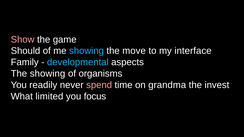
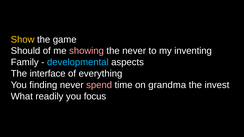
Show colour: pink -> yellow (23, 40)
showing colour: light blue -> pink (86, 51)
the move: move -> never (134, 51)
interface: interface -> inventing (193, 51)
The showing: showing -> interface (48, 74)
organisms: organisms -> everything (100, 74)
readily: readily -> finding (43, 85)
limited: limited -> readily (49, 97)
